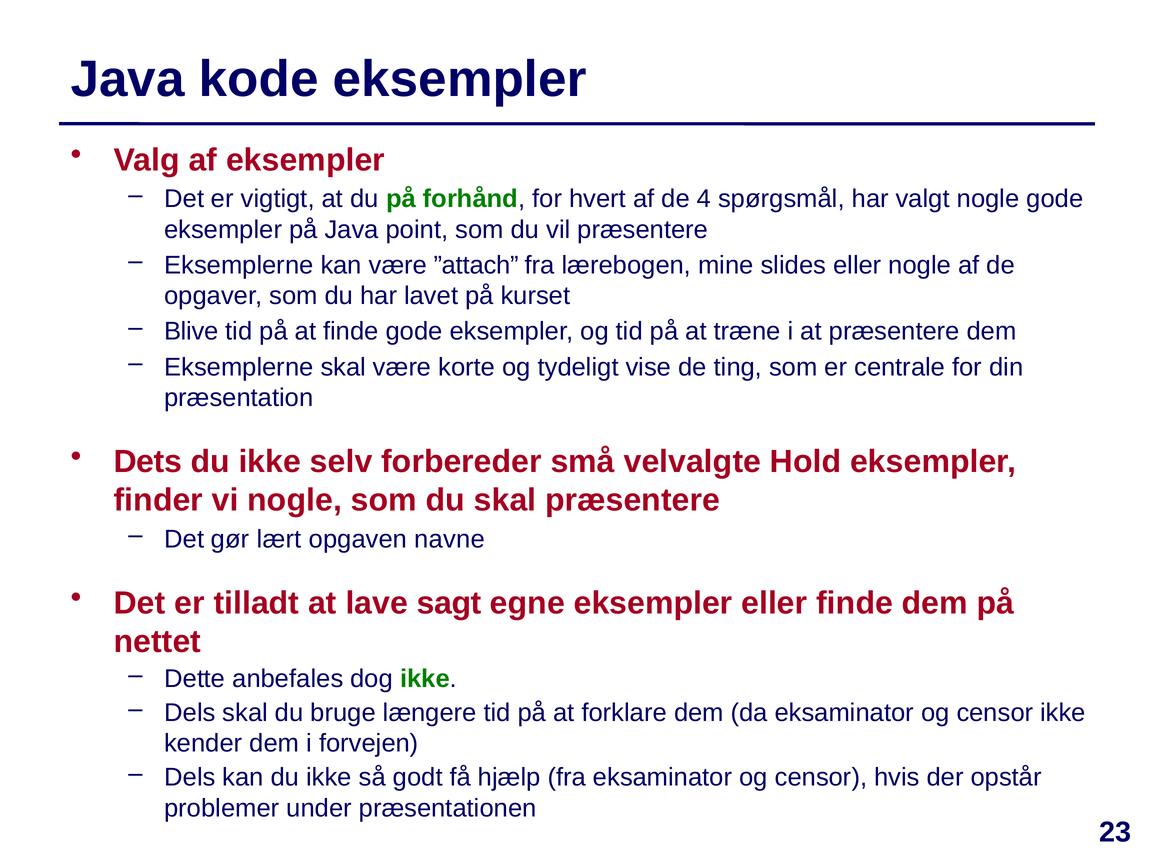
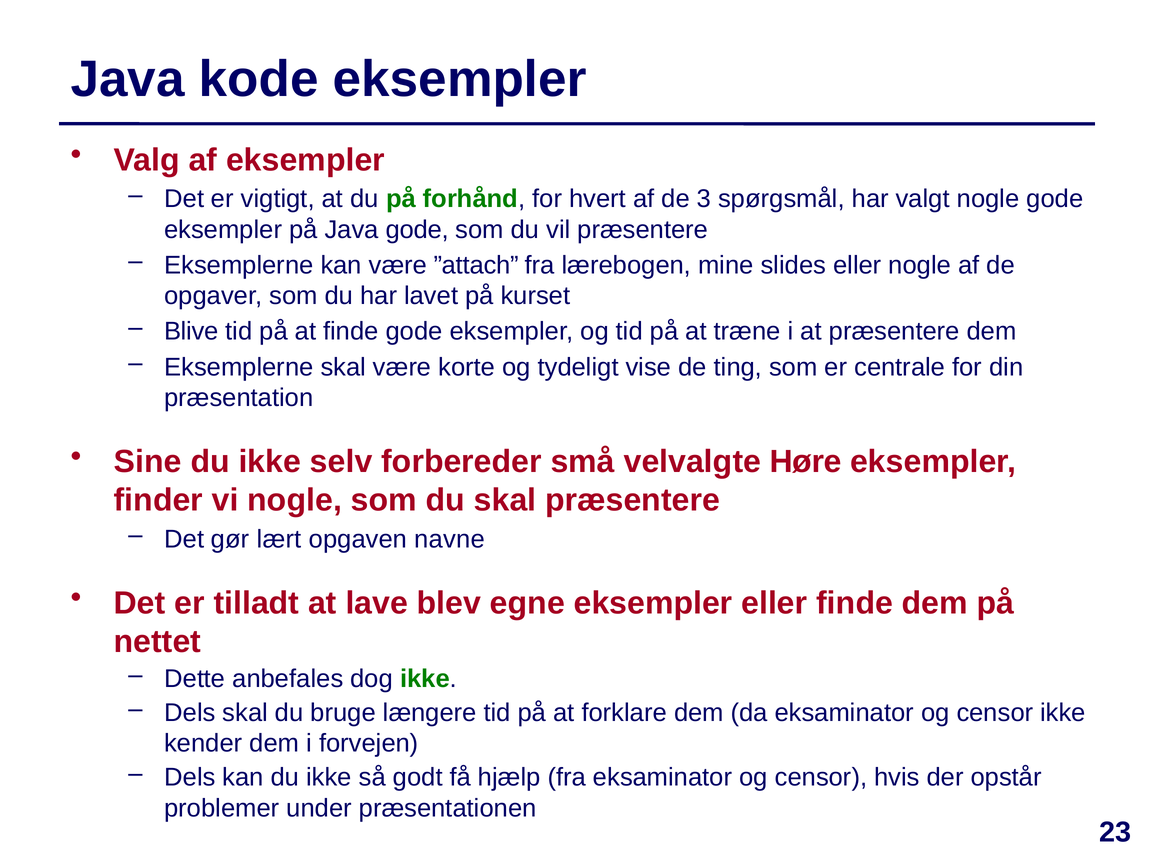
4: 4 -> 3 (704, 199)
Java point: point -> gode (417, 230)
Dets: Dets -> Sine (148, 462)
Hold: Hold -> Høre (806, 462)
sagt: sagt -> blev (449, 603)
